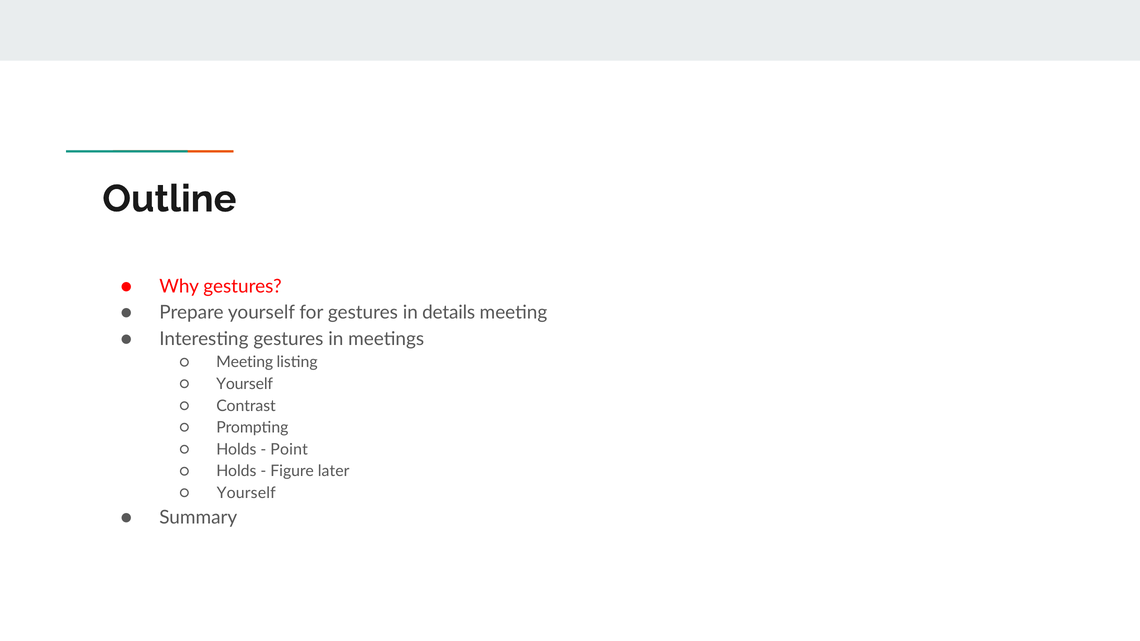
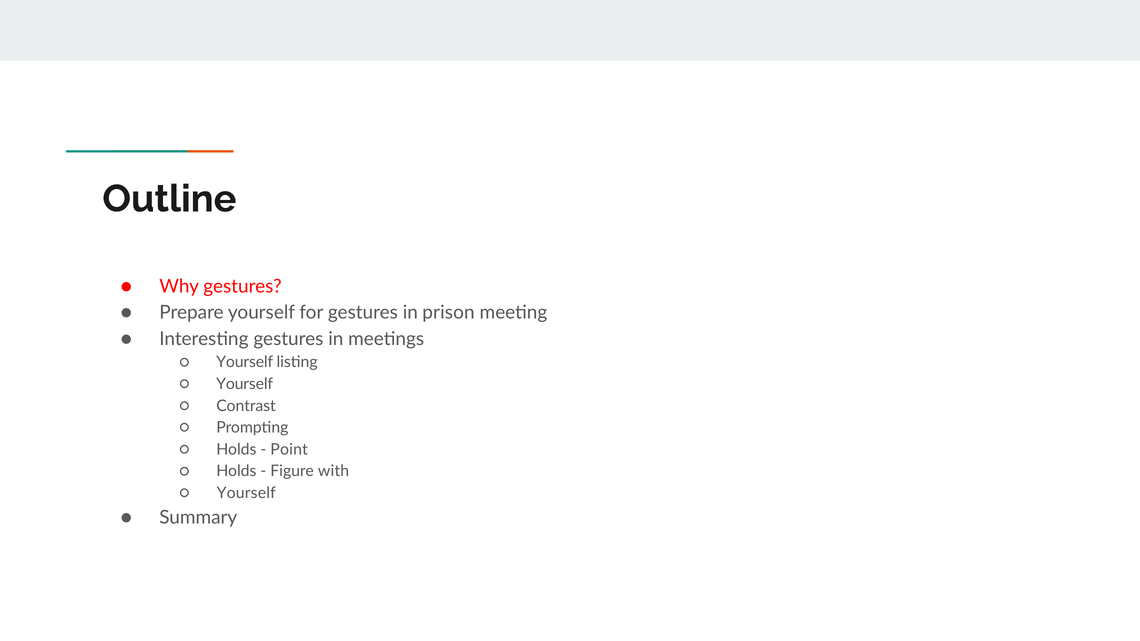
details: details -> prison (449, 313)
Meeting: Meeting -> Yourself (245, 362)
later: later -> with (334, 471)
